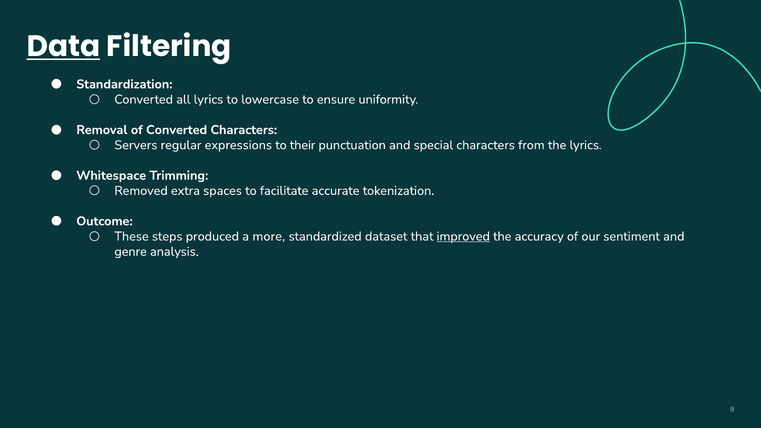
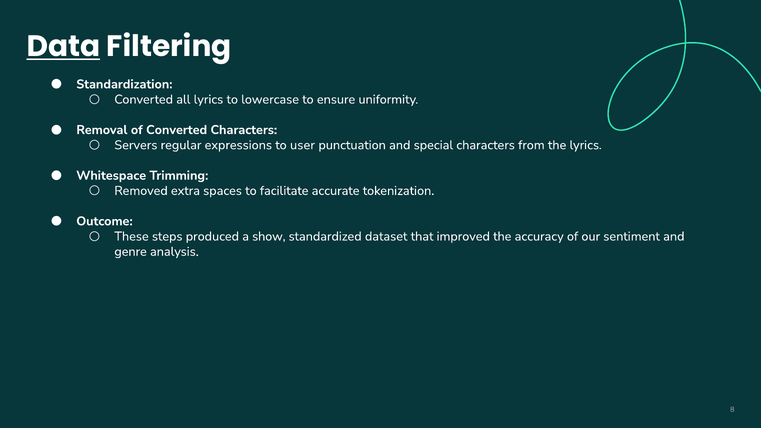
their: their -> user (302, 145)
more: more -> show (269, 236)
improved underline: present -> none (463, 236)
